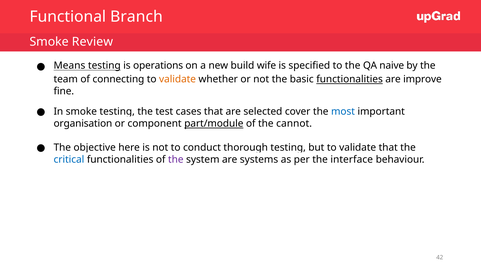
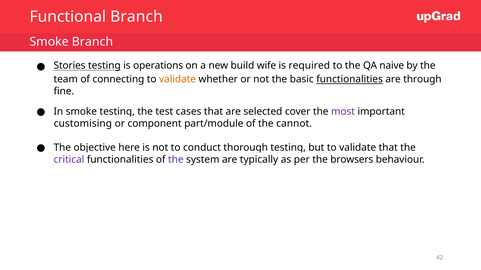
Smoke Review: Review -> Branch (92, 42)
Means: Means -> Stories (70, 66)
specified: specified -> required (309, 66)
improve: improve -> through (422, 79)
most colour: blue -> purple (343, 112)
organisation: organisation -> customising (83, 124)
part/module underline: present -> none (214, 124)
critical colour: blue -> purple (69, 160)
systems: systems -> typically (259, 160)
interface: interface -> browsers (352, 160)
